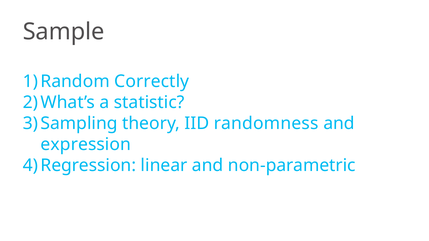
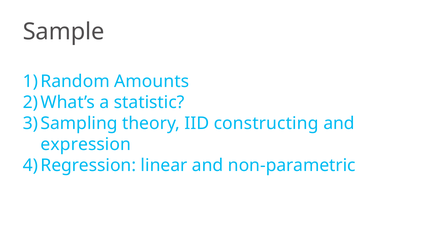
Correctly: Correctly -> Amounts (152, 81)
randomness: randomness -> constructing (266, 123)
